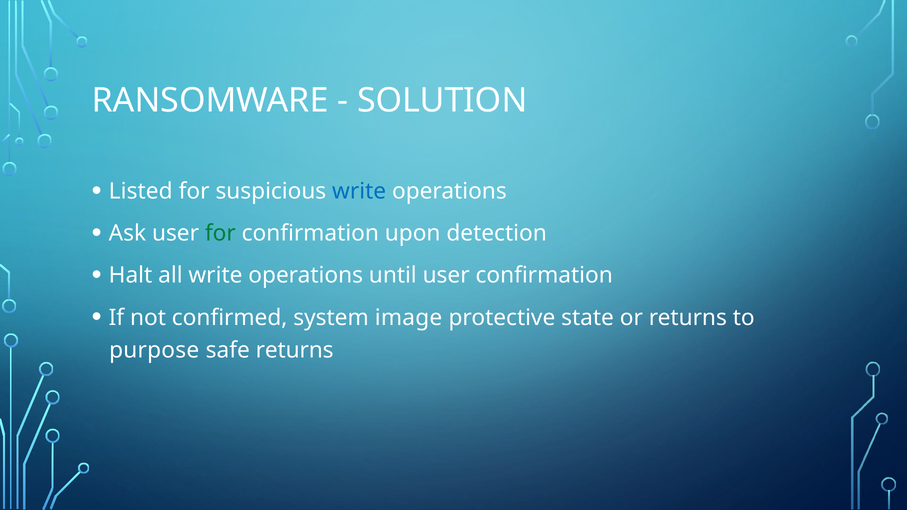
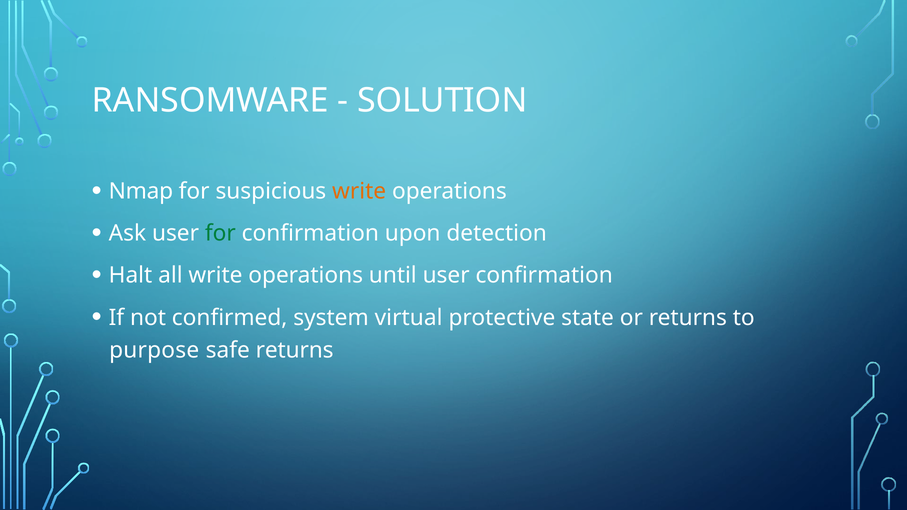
Listed: Listed -> Nmap (141, 191)
write colour: blue -> orange (359, 191)
image: image -> virtual (409, 318)
